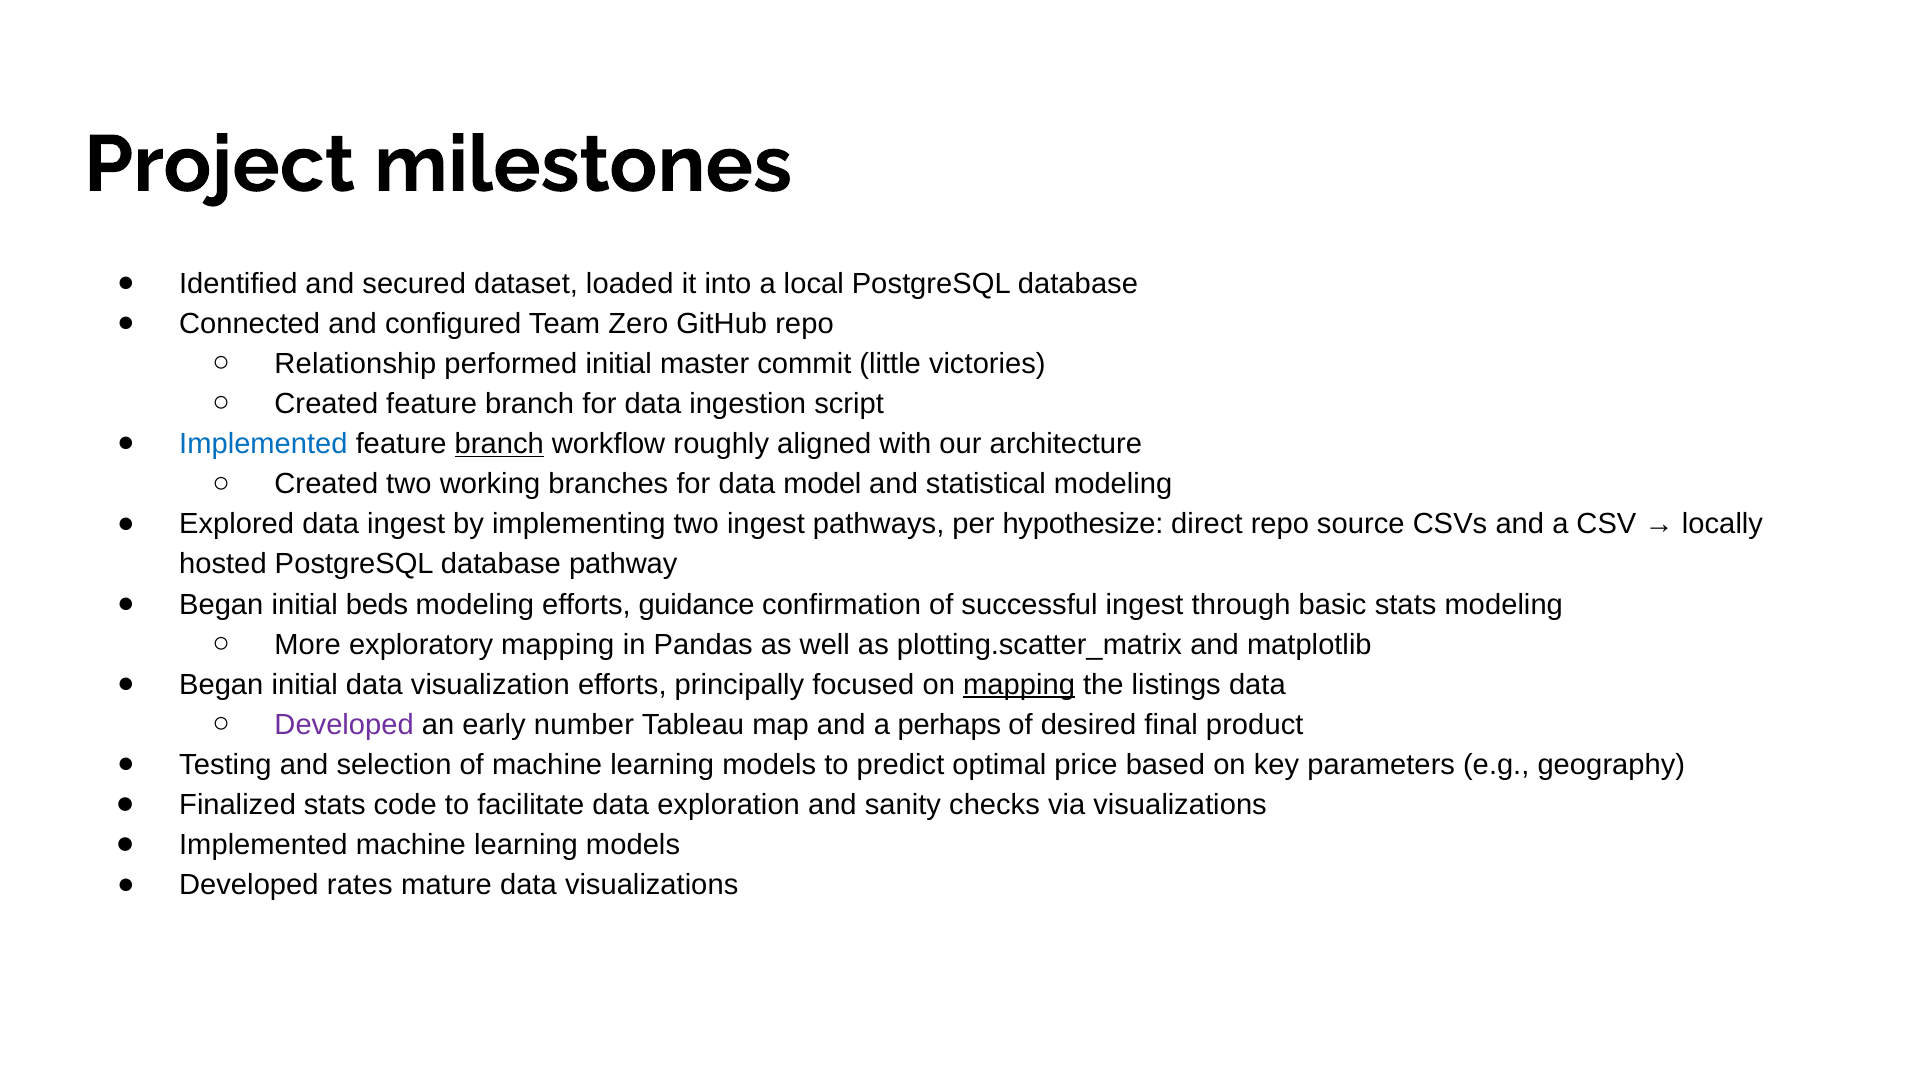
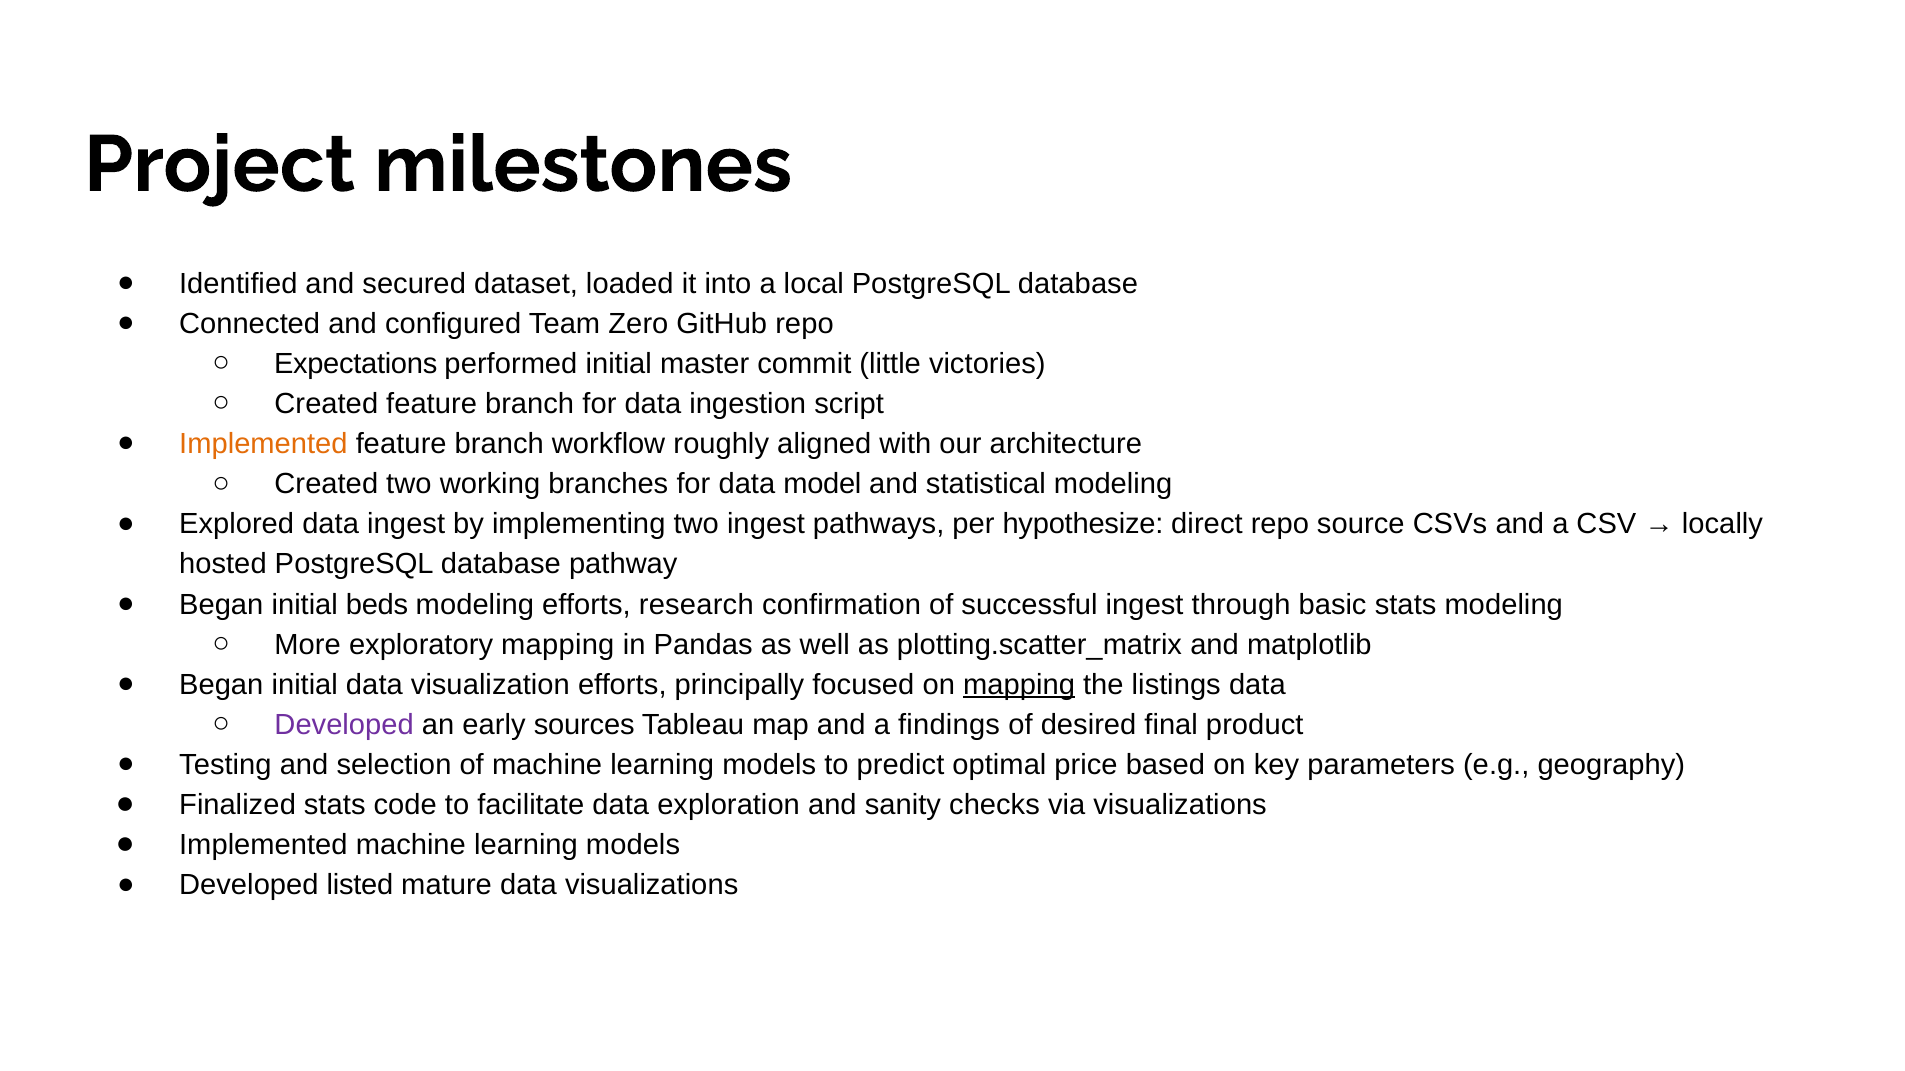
Relationship: Relationship -> Expectations (356, 364)
Implemented colour: blue -> orange (263, 444)
branch underline: present -> none (499, 444)
guidance: guidance -> research (696, 605)
number: number -> sources (584, 725)
perhaps: perhaps -> findings (949, 725)
rates: rates -> listed (360, 886)
